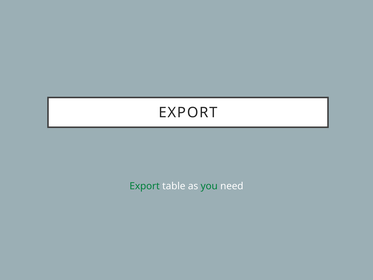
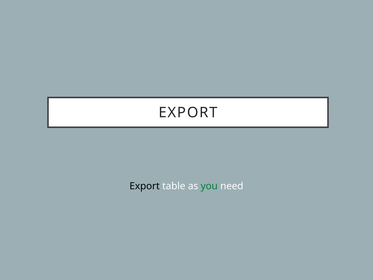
Export colour: green -> black (145, 186)
